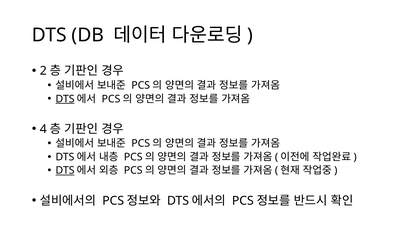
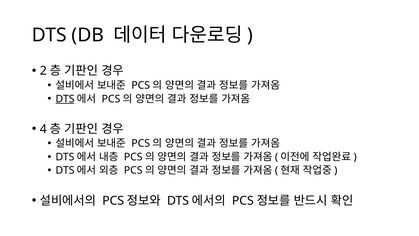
DTS underline: present -> none (65, 170)
